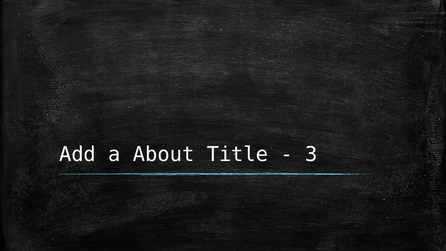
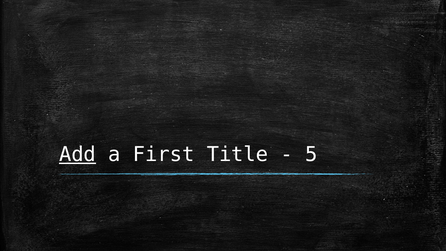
Add underline: none -> present (78, 154)
About: About -> First (164, 154)
3: 3 -> 5 (311, 154)
